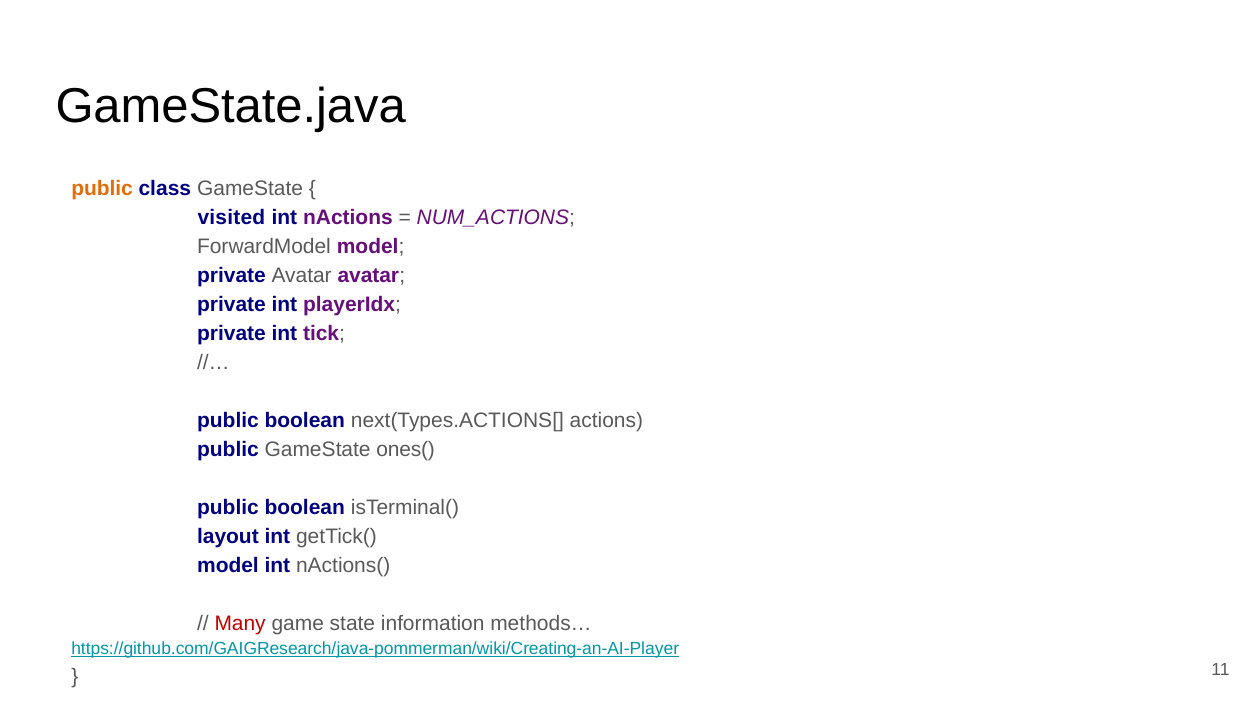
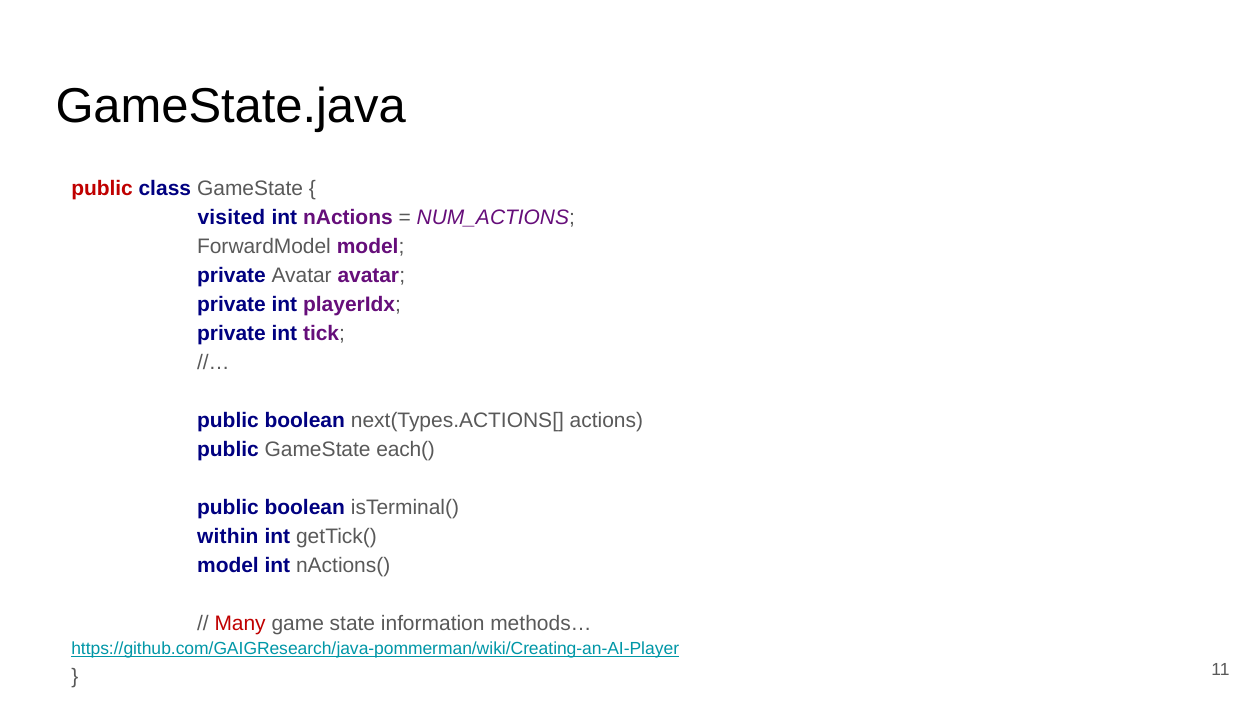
public colour: orange -> red (102, 189)
ones(: ones( -> each( (406, 450)
layout: layout -> within (228, 536)
